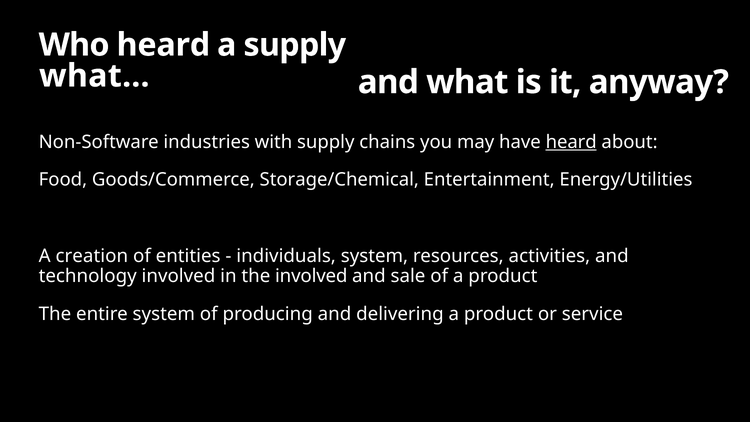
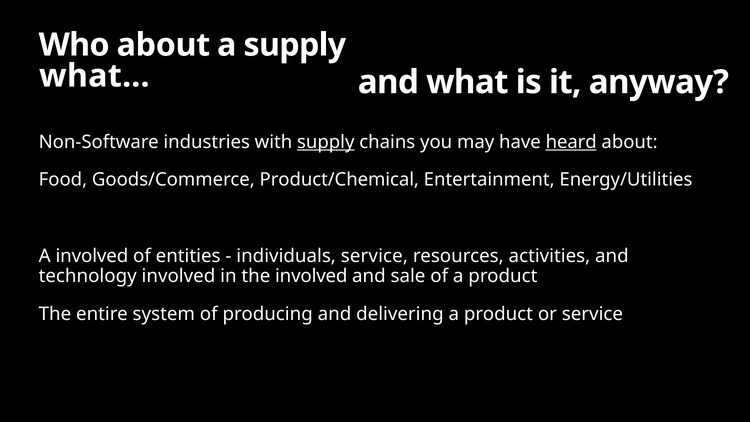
Who heard: heard -> about (163, 45)
supply underline: none -> present (326, 142)
Storage/Chemical: Storage/Chemical -> Product/Chemical (339, 179)
A creation: creation -> involved (92, 256)
individuals system: system -> service (374, 256)
